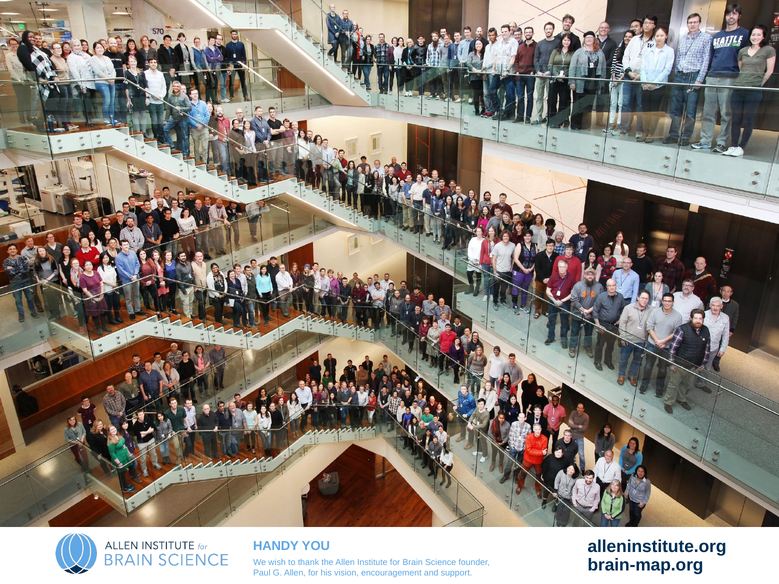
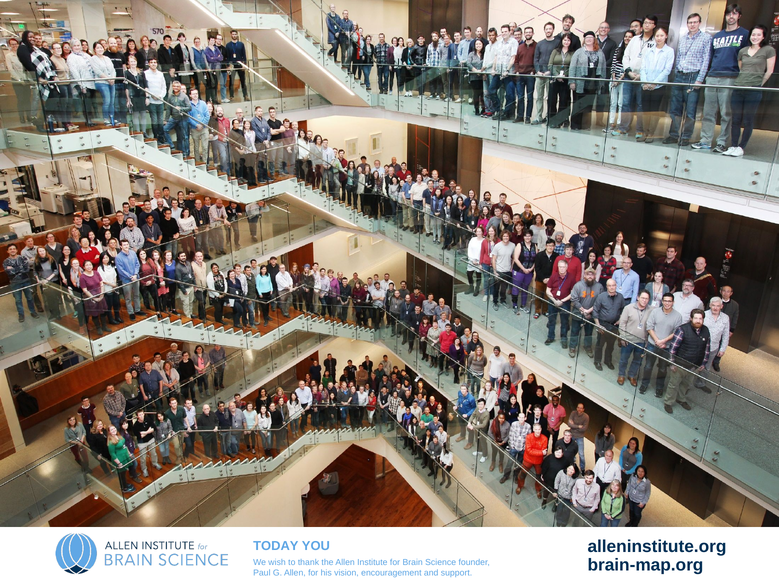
HANDY: HANDY -> TODAY (276, 546)
